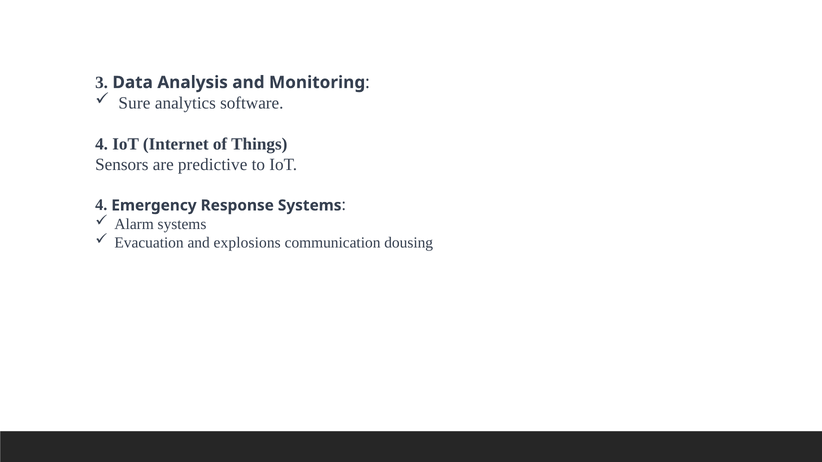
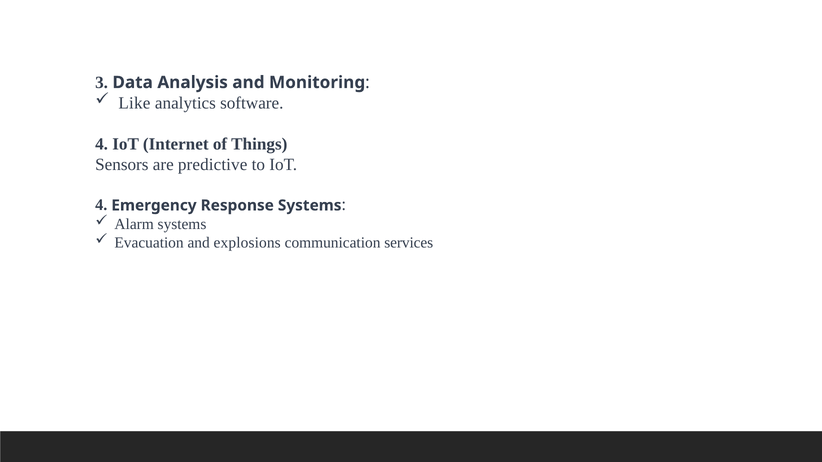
Sure: Sure -> Like (134, 103)
dousing: dousing -> services (409, 243)
